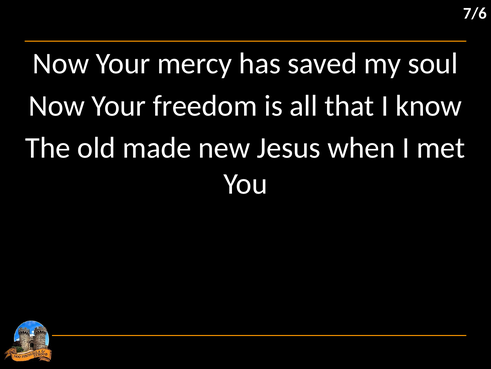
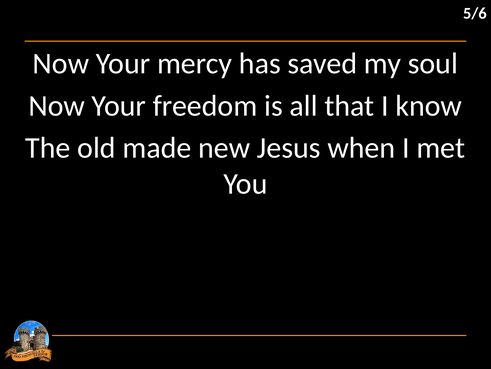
7/6: 7/6 -> 5/6 (475, 13)
